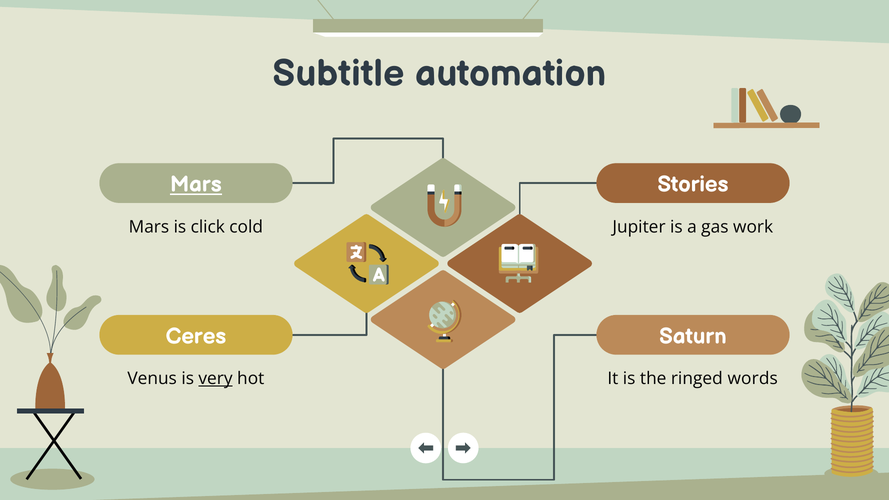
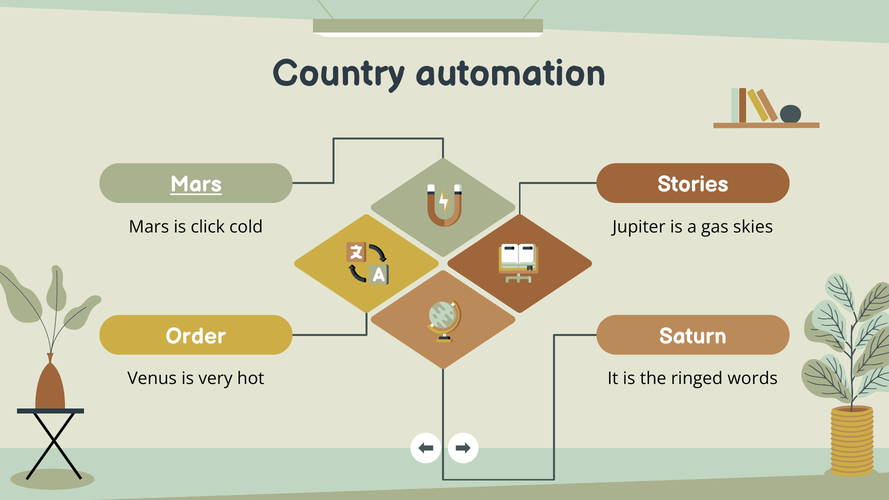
Subtitle: Subtitle -> Country (339, 74)
work: work -> skies (753, 227)
Ceres: Ceres -> Order (196, 336)
very underline: present -> none (216, 379)
